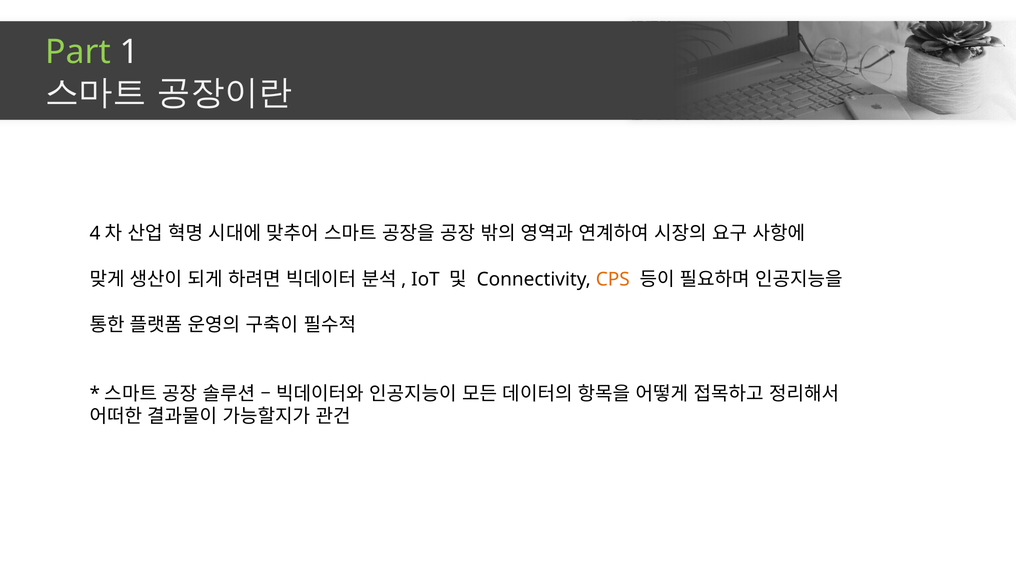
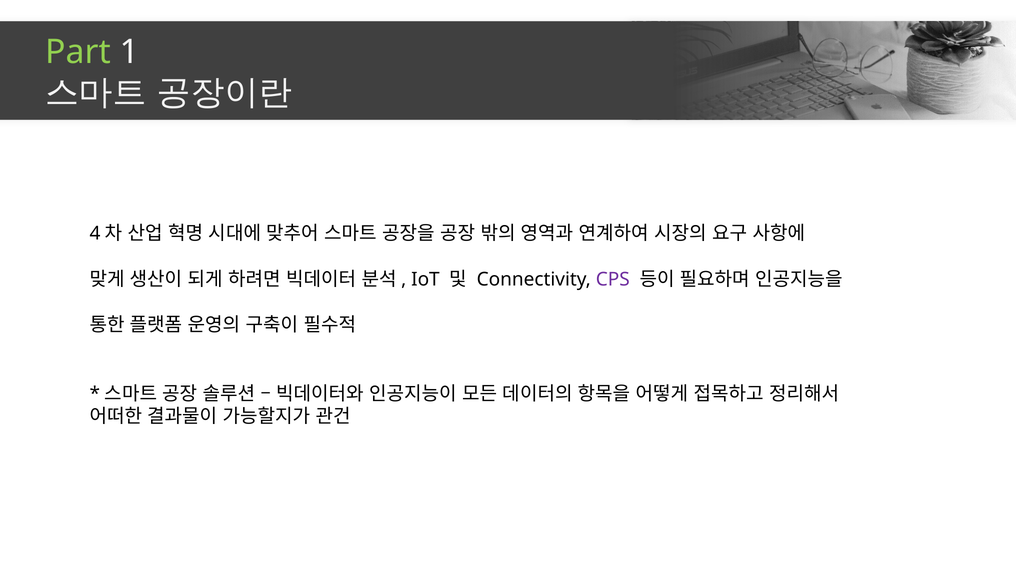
CPS colour: orange -> purple (613, 279)
